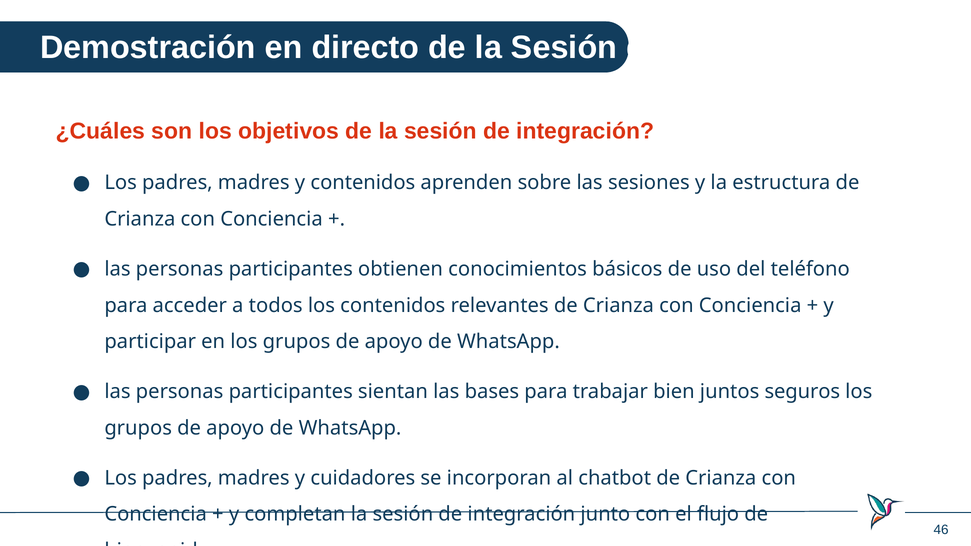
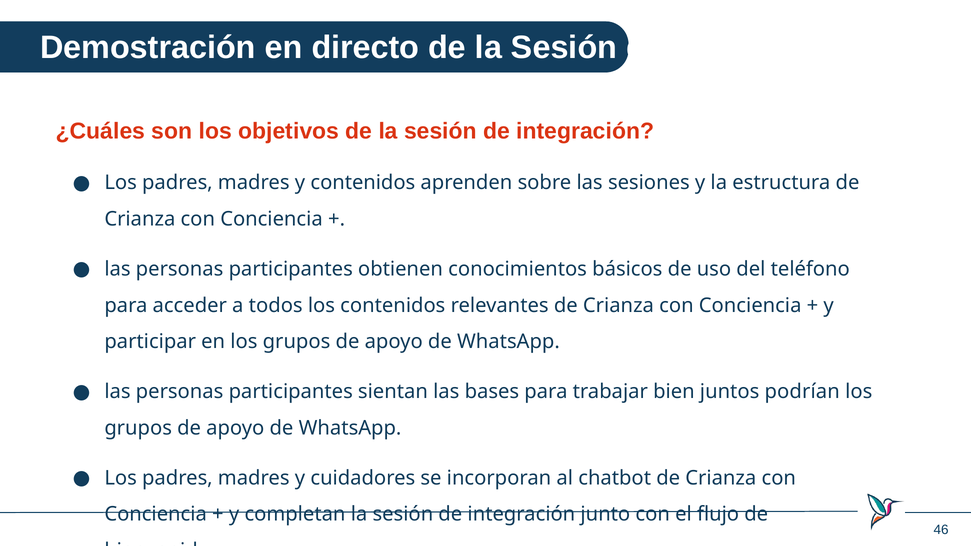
seguros: seguros -> podrían (802, 392)
